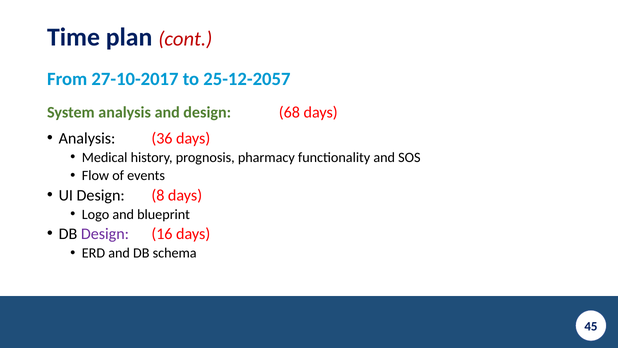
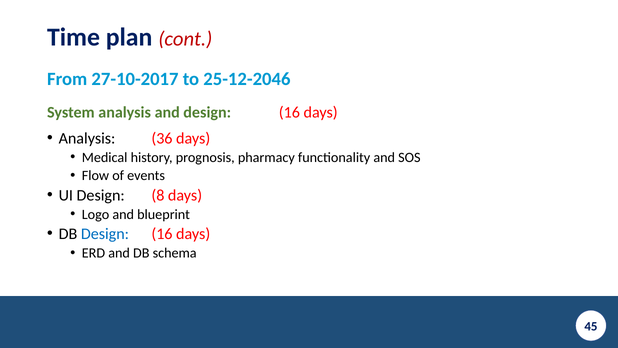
25-12-2057: 25-12-2057 -> 25-12-2046 (247, 79)
and design 68: 68 -> 16 (289, 112)
Design colour: purple -> blue (105, 234)
